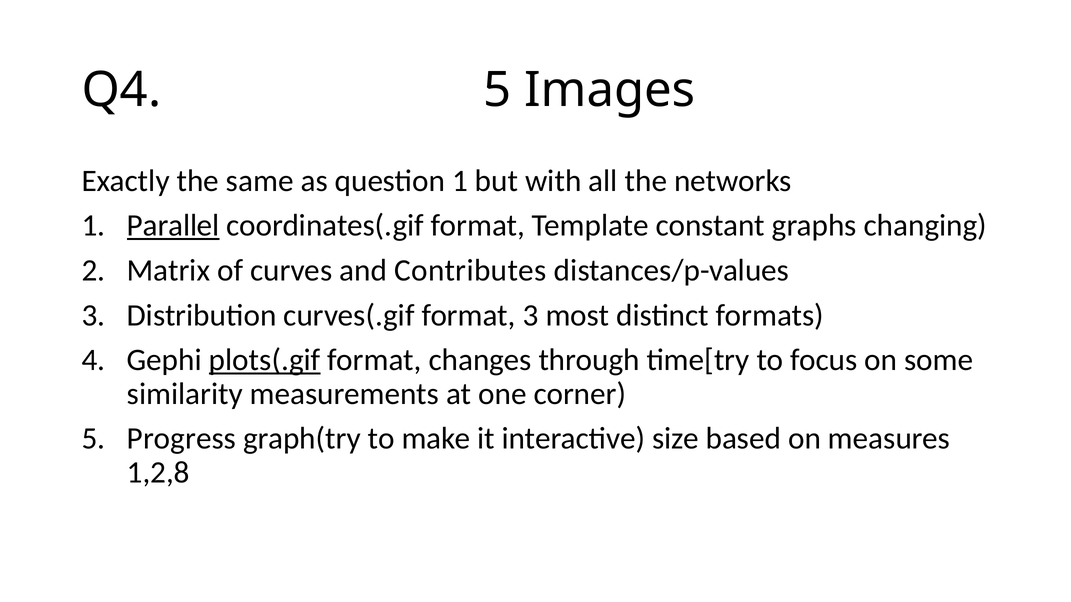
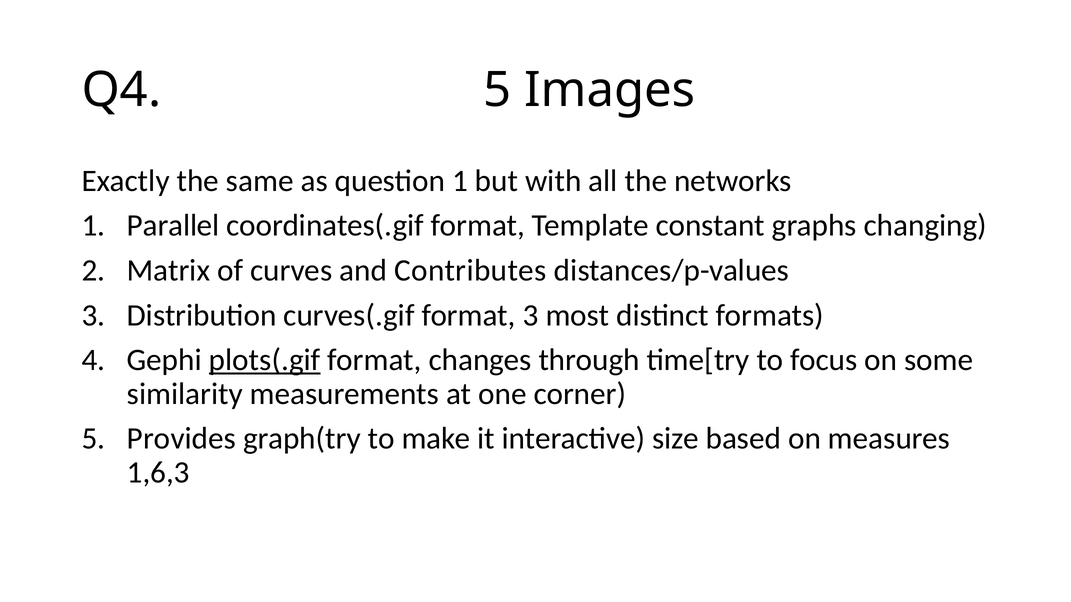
Parallel underline: present -> none (173, 226)
Progress: Progress -> Provides (182, 439)
1,2,8: 1,2,8 -> 1,6,3 (158, 473)
